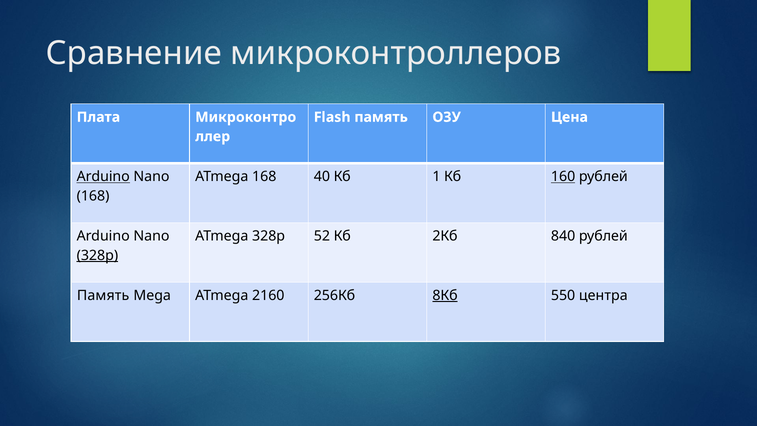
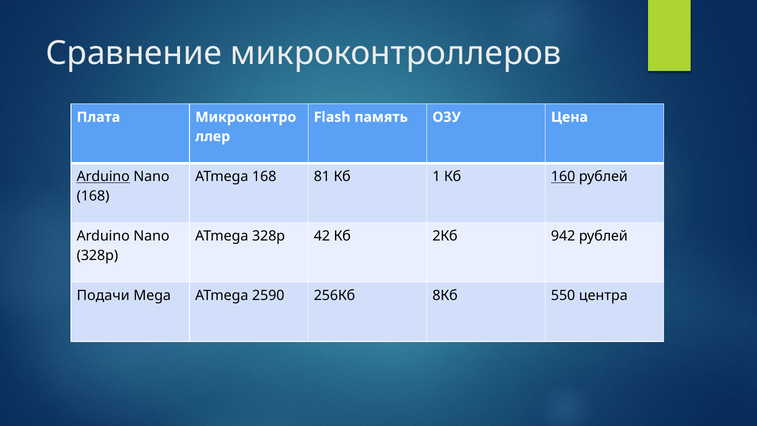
40: 40 -> 81 (322, 177)
52: 52 -> 42 (322, 236)
840: 840 -> 942 (563, 236)
328p underline: present -> none (97, 255)
Память: Память -> Подачи (103, 295)
2160: 2160 -> 2590 (268, 295)
8Кб underline: present -> none (445, 295)
